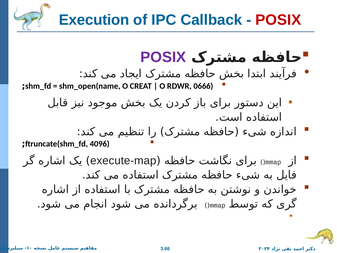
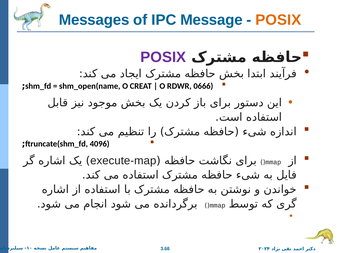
Execution: Execution -> Messages (94, 20)
Callback: Callback -> Message (211, 20)
POSIX colour: red -> orange (278, 20)
